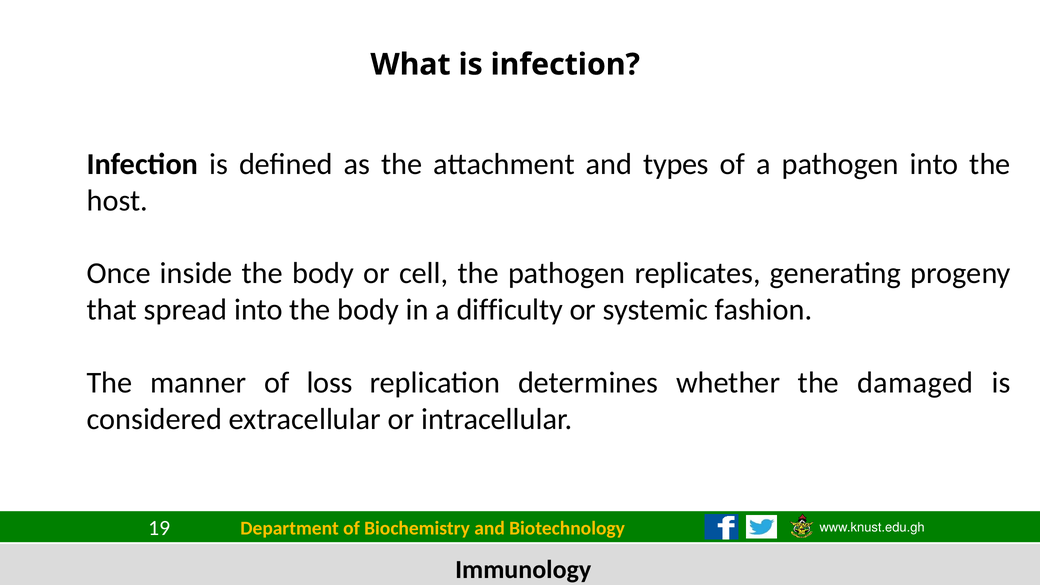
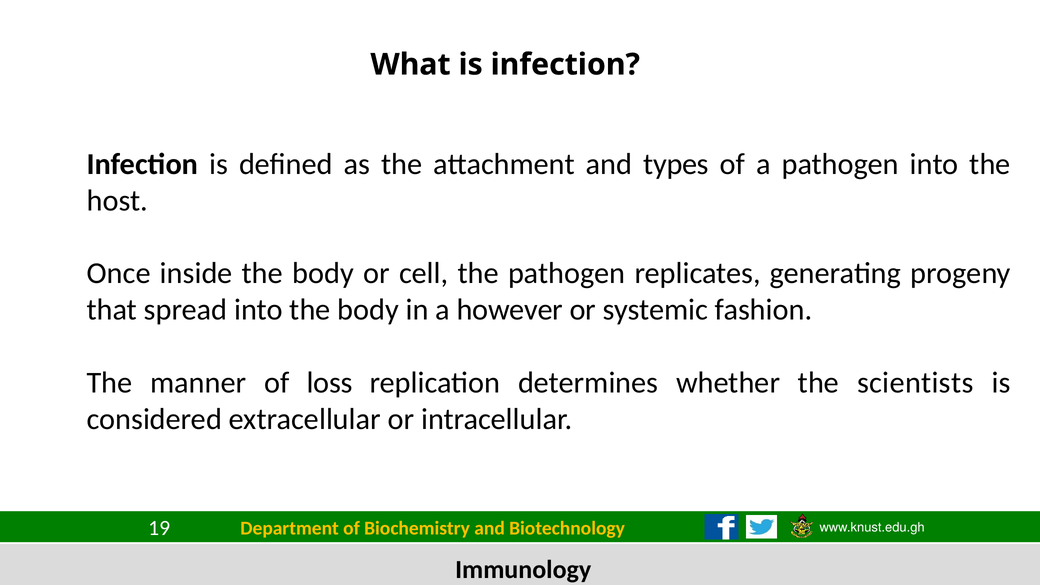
difficulty: difficulty -> however (510, 310)
damaged: damaged -> scientists (915, 383)
